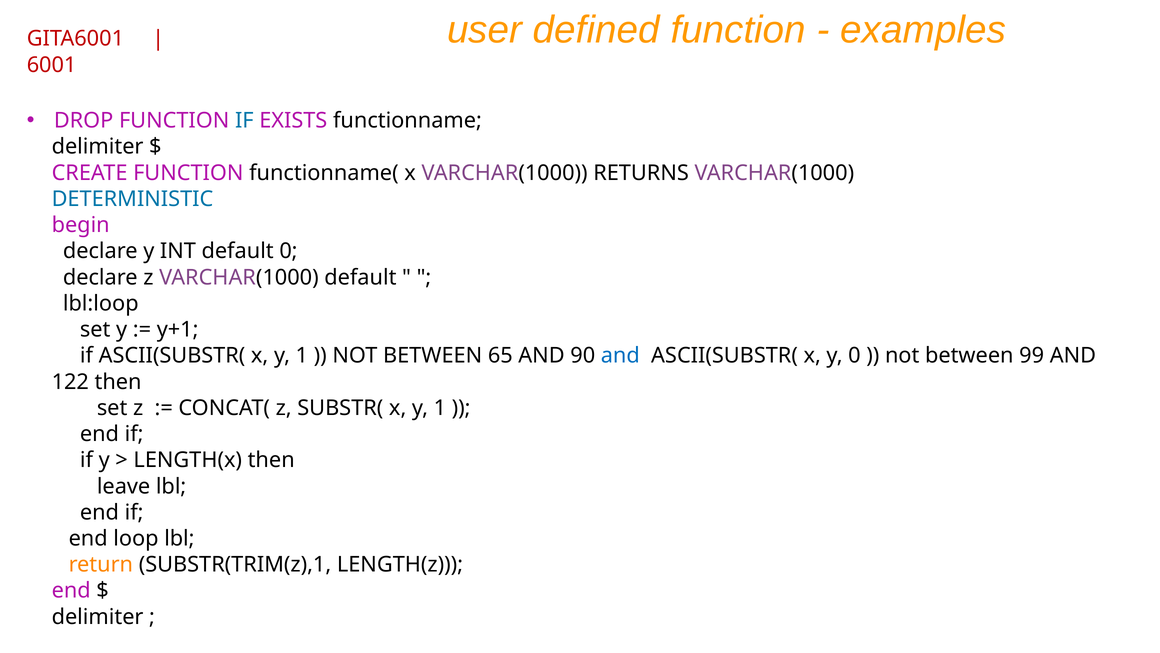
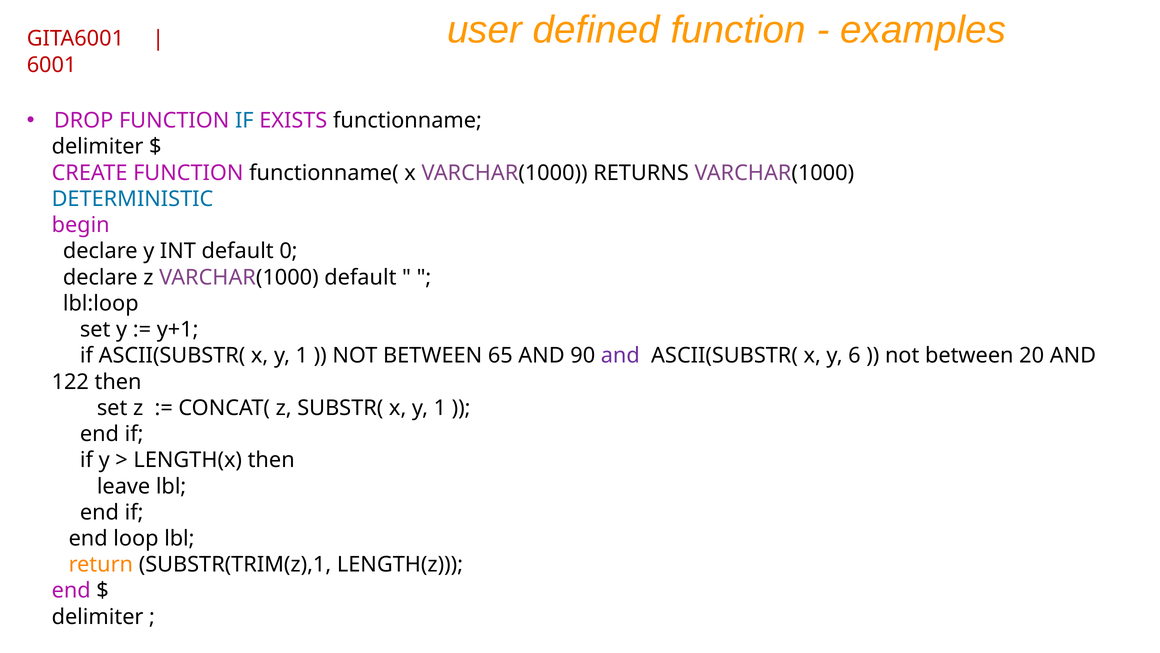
and colour: blue -> purple (620, 355)
y 0: 0 -> 6 (854, 355)
99: 99 -> 20 (1032, 355)
